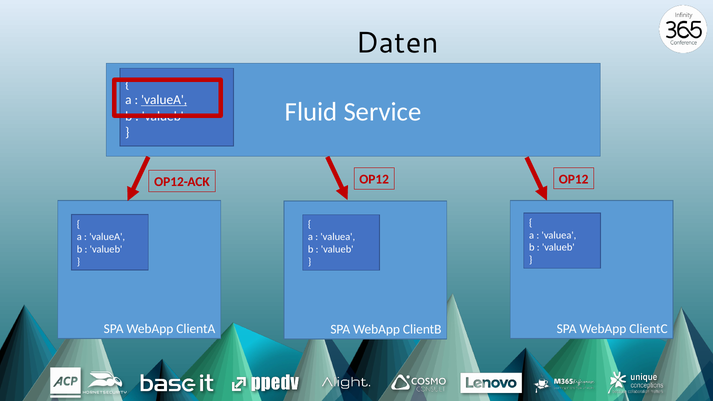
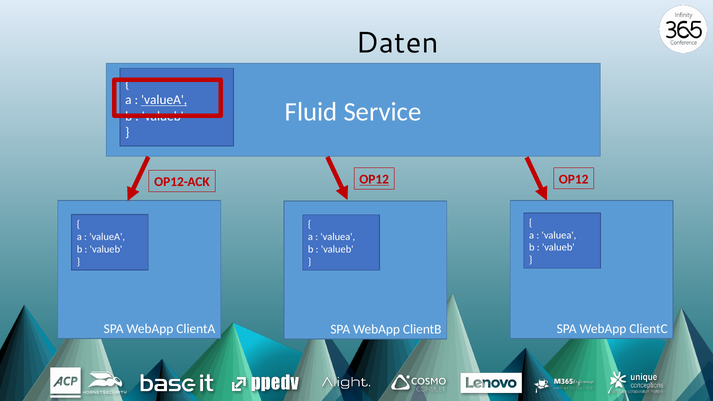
OP12 underline: none -> present (374, 180)
